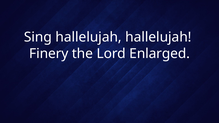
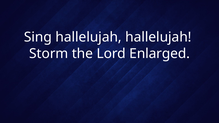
Finery: Finery -> Storm (49, 54)
